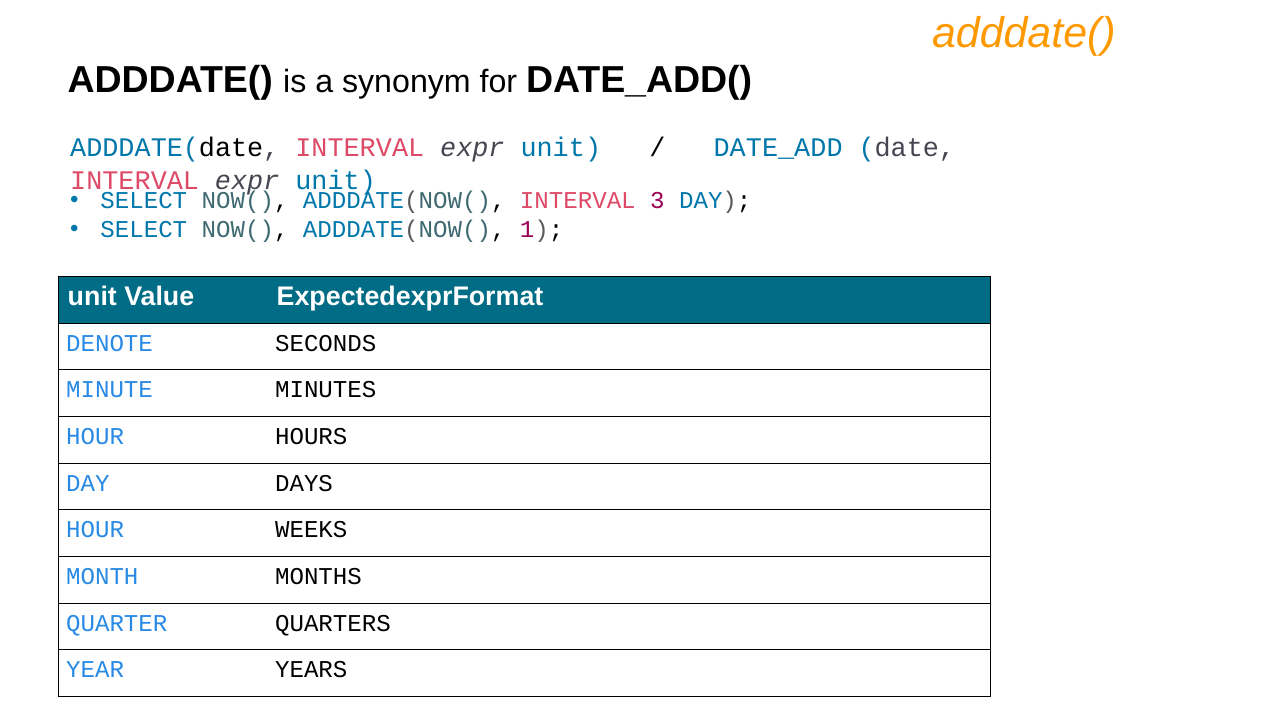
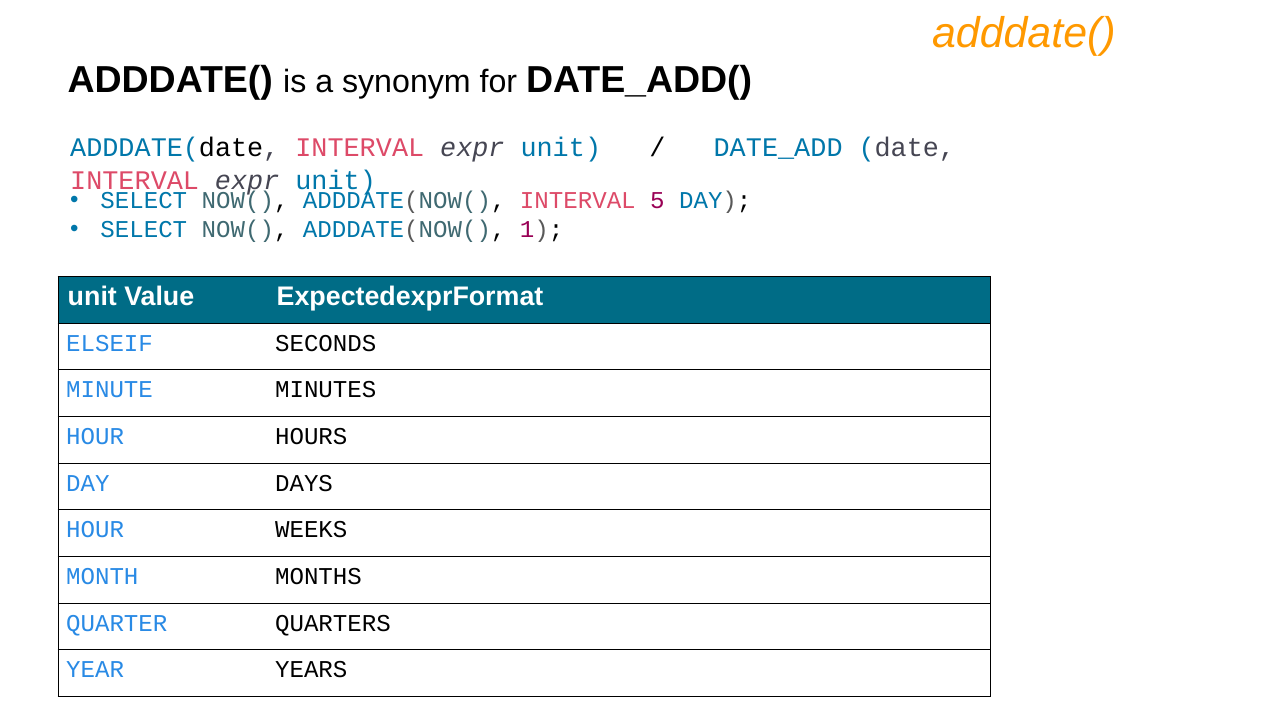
3: 3 -> 5 (657, 200)
DENOTE: DENOTE -> ELSEIF (110, 343)
